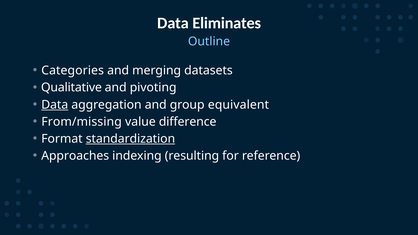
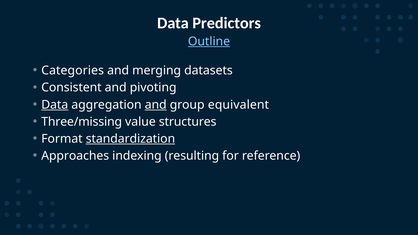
Eliminates: Eliminates -> Predictors (227, 23)
Outline underline: none -> present (209, 41)
Qualitative: Qualitative -> Consistent (71, 88)
and underline: none -> present (156, 105)
From/missing: From/missing -> Three/missing (82, 122)
difference: difference -> structures (188, 122)
